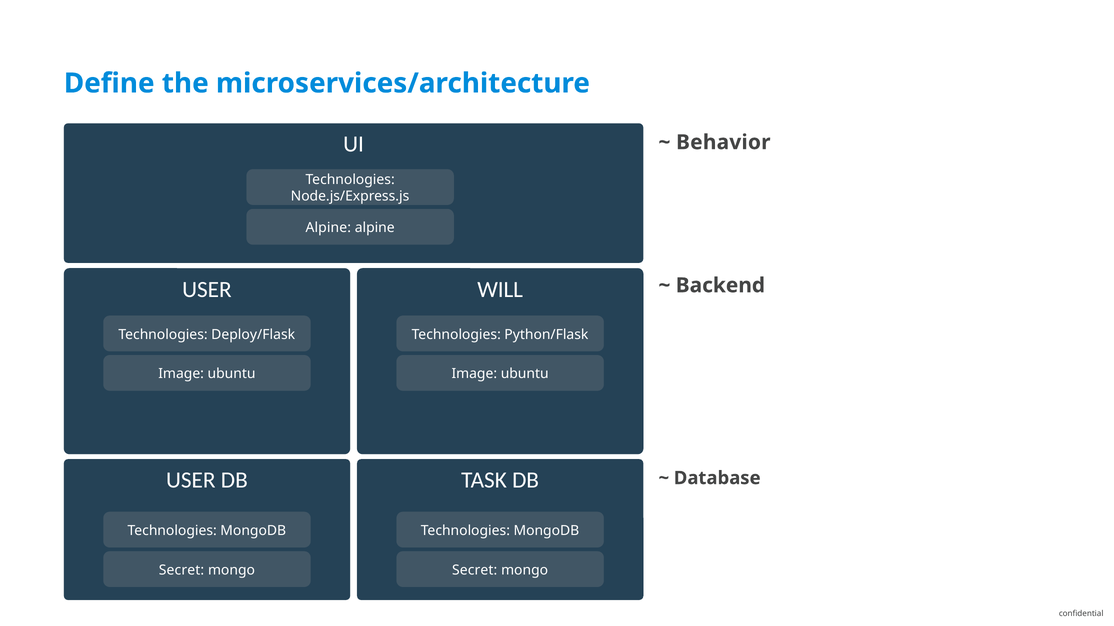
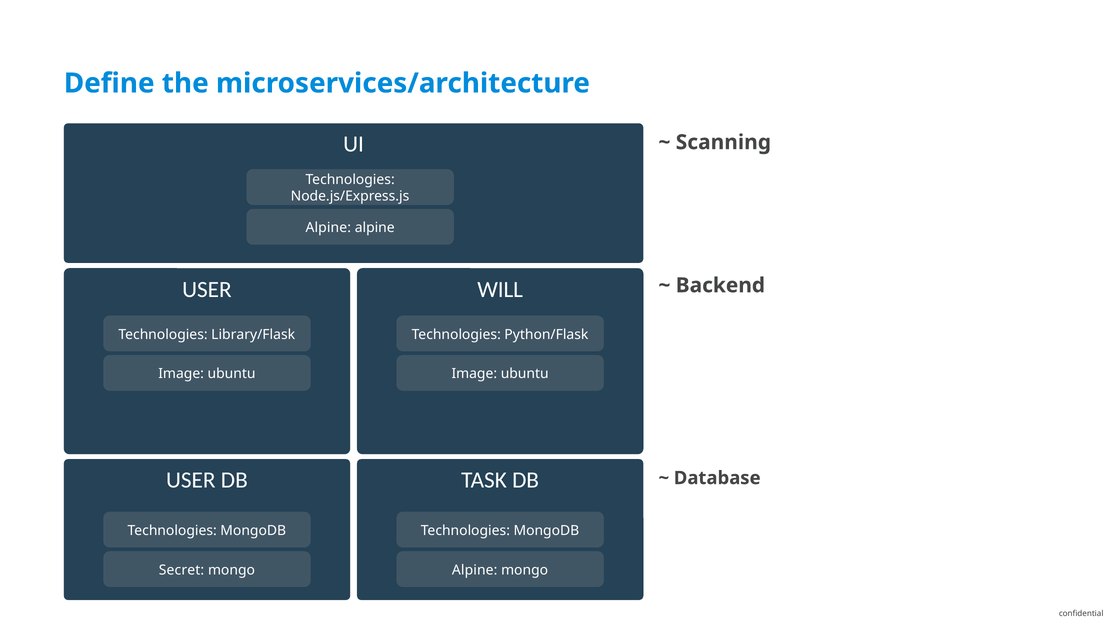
Behavior: Behavior -> Scanning (723, 142)
Deploy/Flask: Deploy/Flask -> Library/Flask (253, 335)
Secret: Secret -> Alpine (475, 571)
